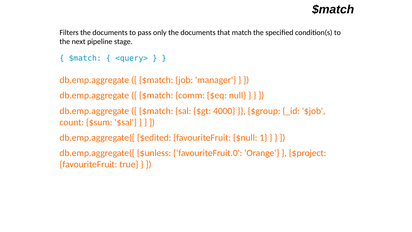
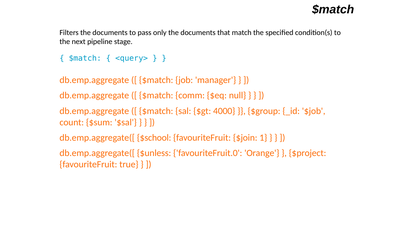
$edited: $edited -> $school (154, 138)
$null: $null -> $join (245, 138)
